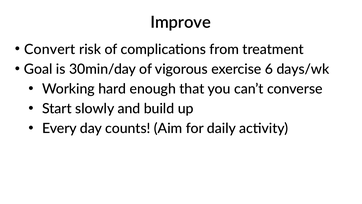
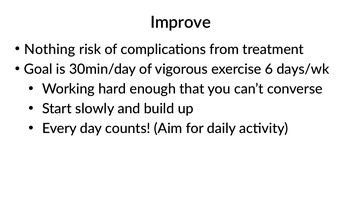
Convert: Convert -> Nothing (50, 49)
